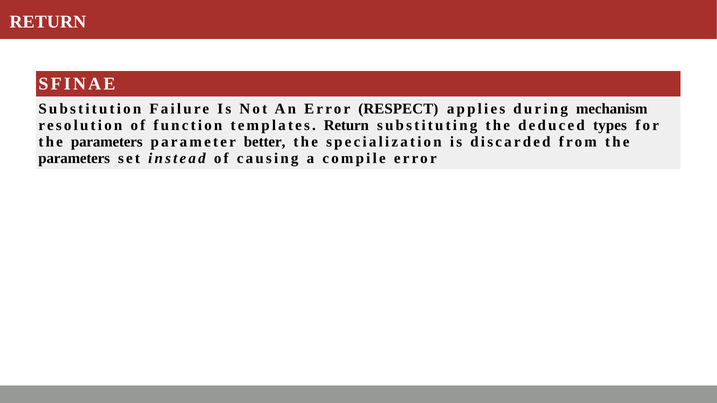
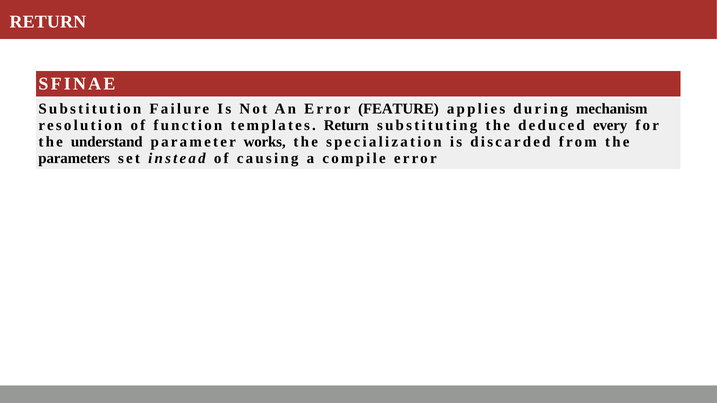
RESPECT: RESPECT -> FEATURE (398, 109)
types: types -> every (610, 126)
parameters: parameters -> understand (107, 142)
better: better -> works (265, 142)
